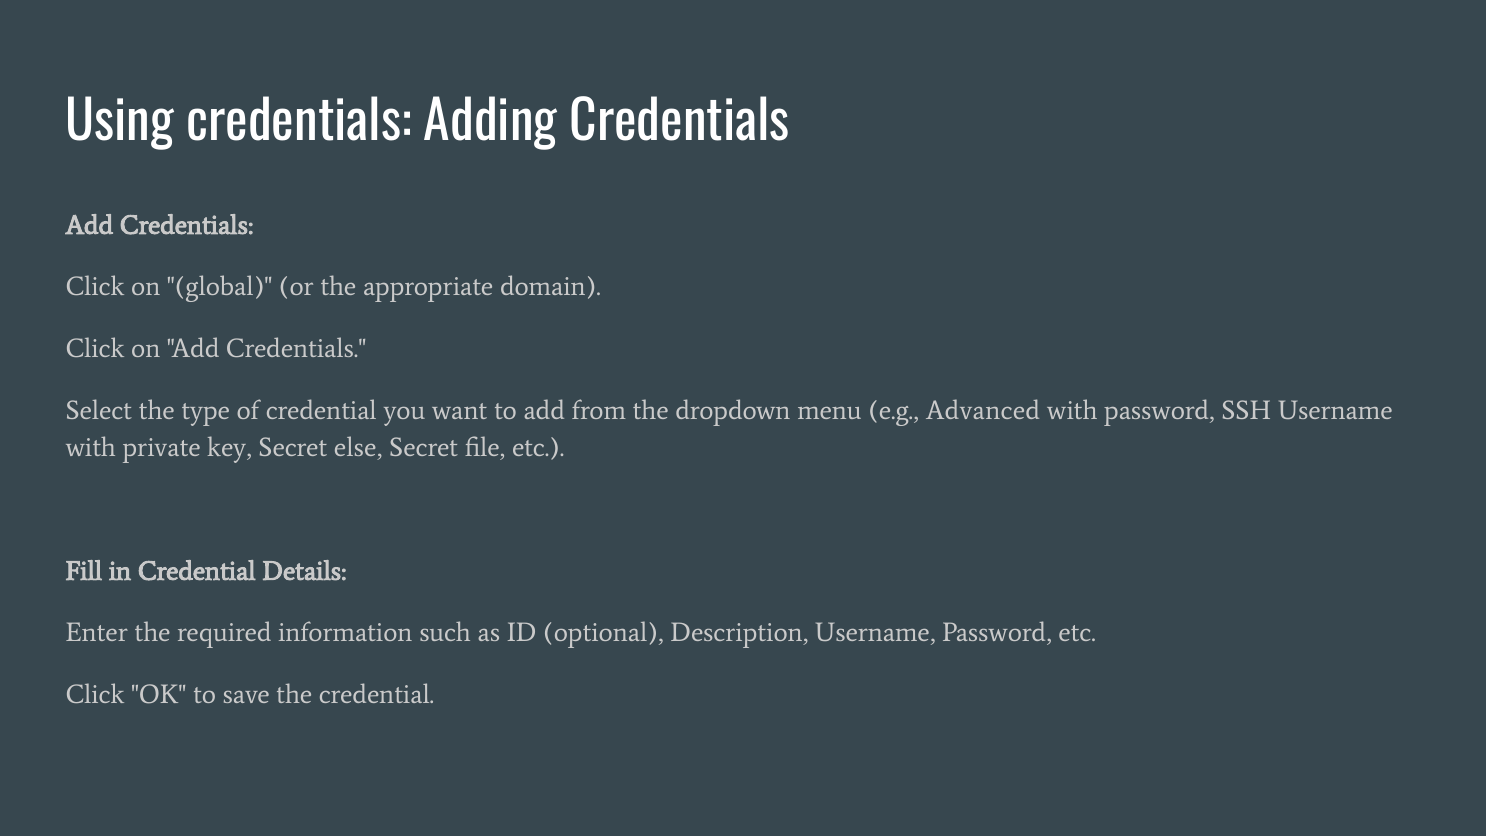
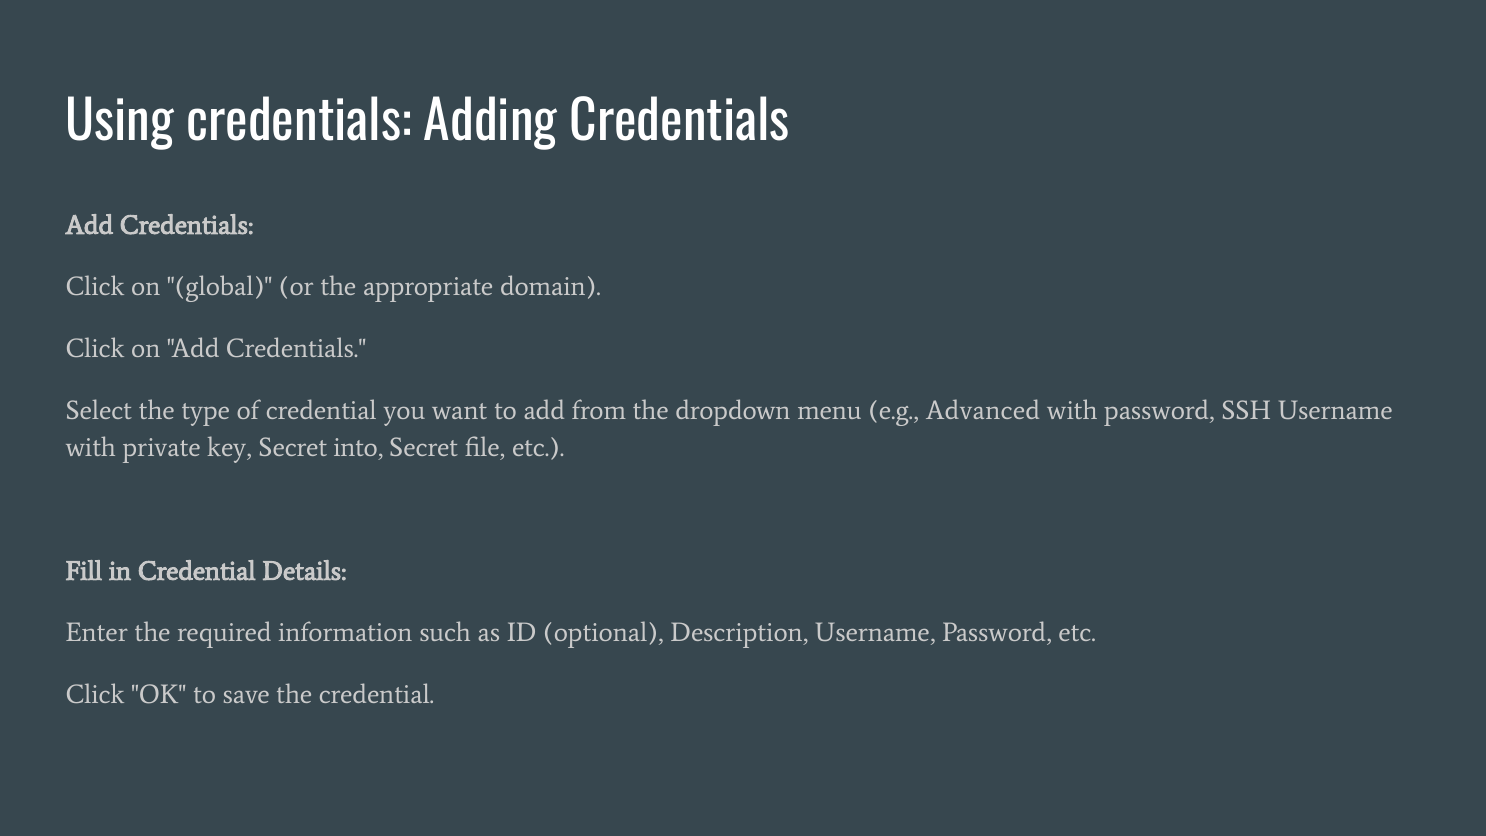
else: else -> into (358, 447)
